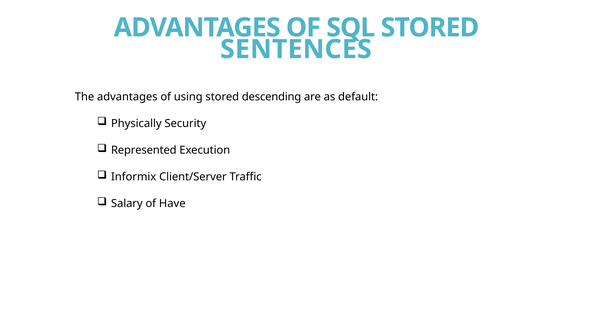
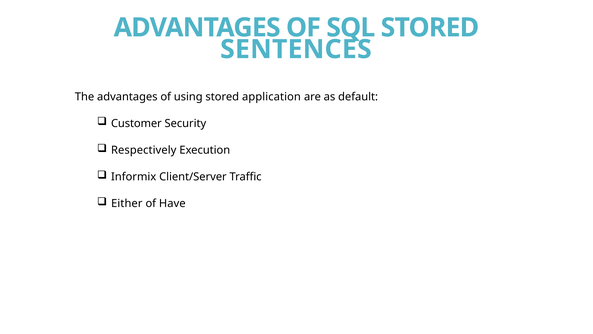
descending: descending -> application (271, 97)
Physically: Physically -> Customer (136, 123)
Represented: Represented -> Respectively (144, 150)
Salary: Salary -> Either (127, 203)
